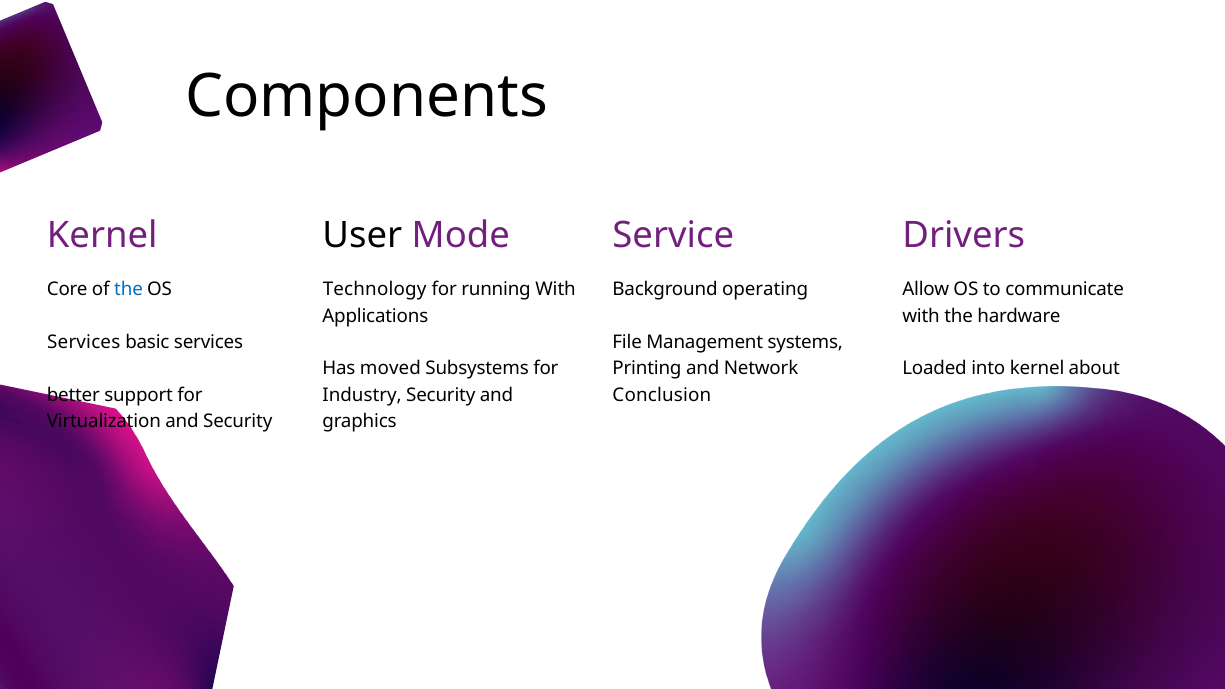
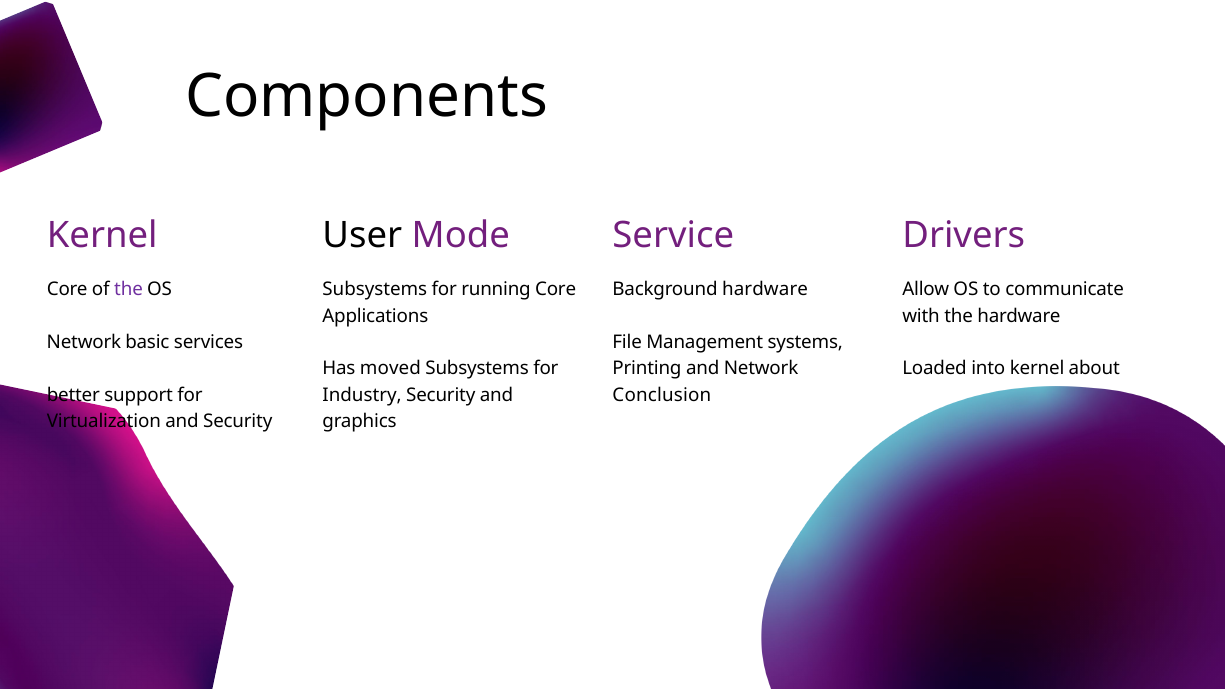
the colour: blue -> purple (128, 290)
Technology: Technology -> Subsystems (375, 290)
running With: With -> Core (556, 290)
Background operating: operating -> hardware (765, 290)
Services: Services -> Network (84, 342)
